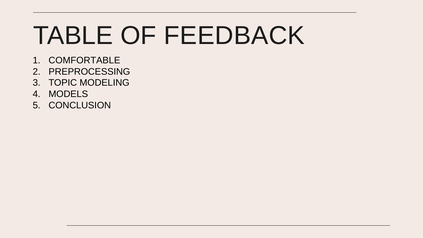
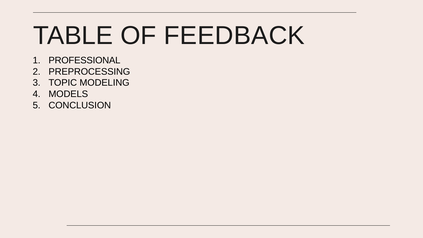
COMFORTABLE: COMFORTABLE -> PROFESSIONAL (84, 60)
